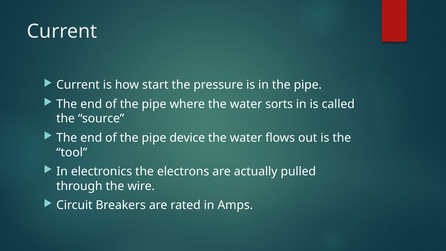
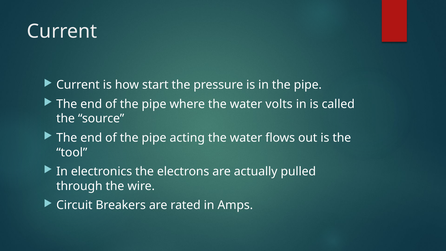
sorts: sorts -> volts (279, 104)
device: device -> acting (187, 138)
